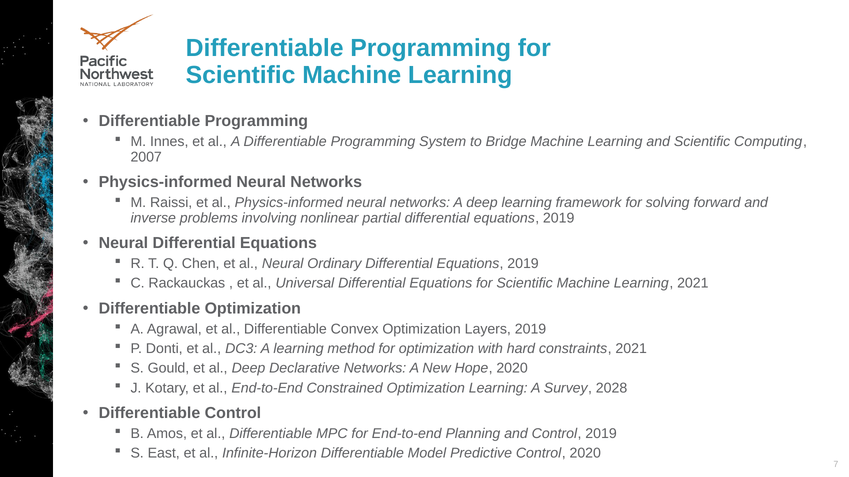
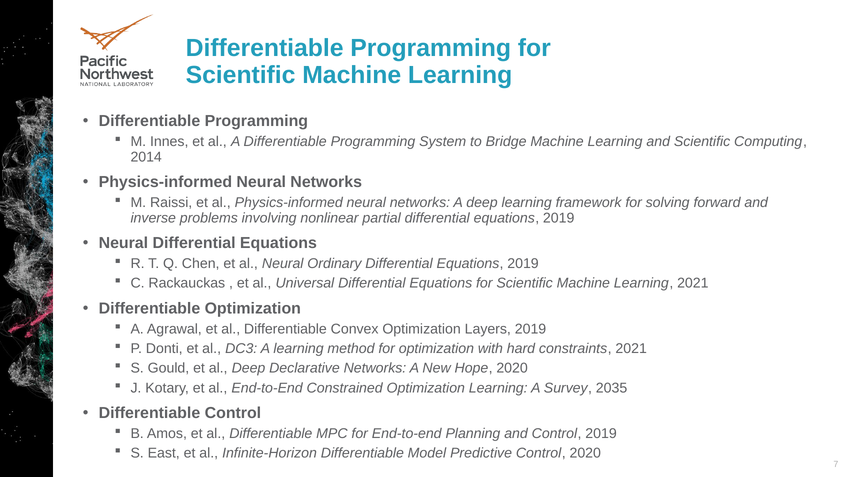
2007: 2007 -> 2014 (146, 157)
2028: 2028 -> 2035 (612, 388)
